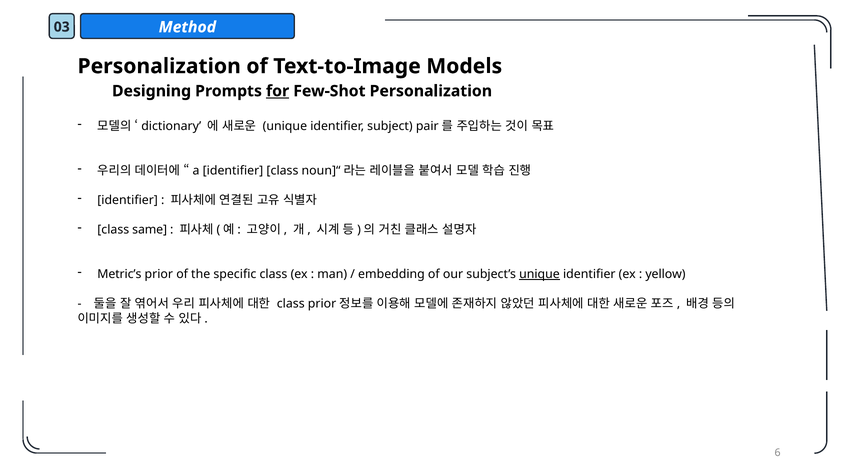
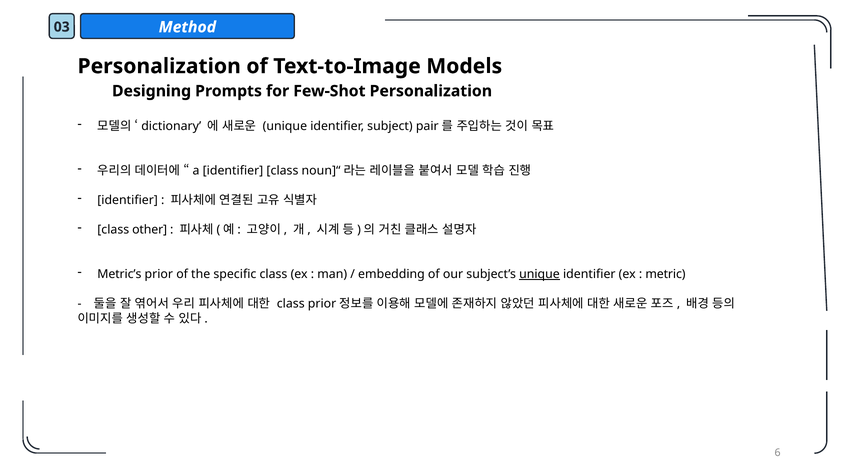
for underline: present -> none (278, 91)
same: same -> other (150, 230)
yellow: yellow -> metric (665, 274)
